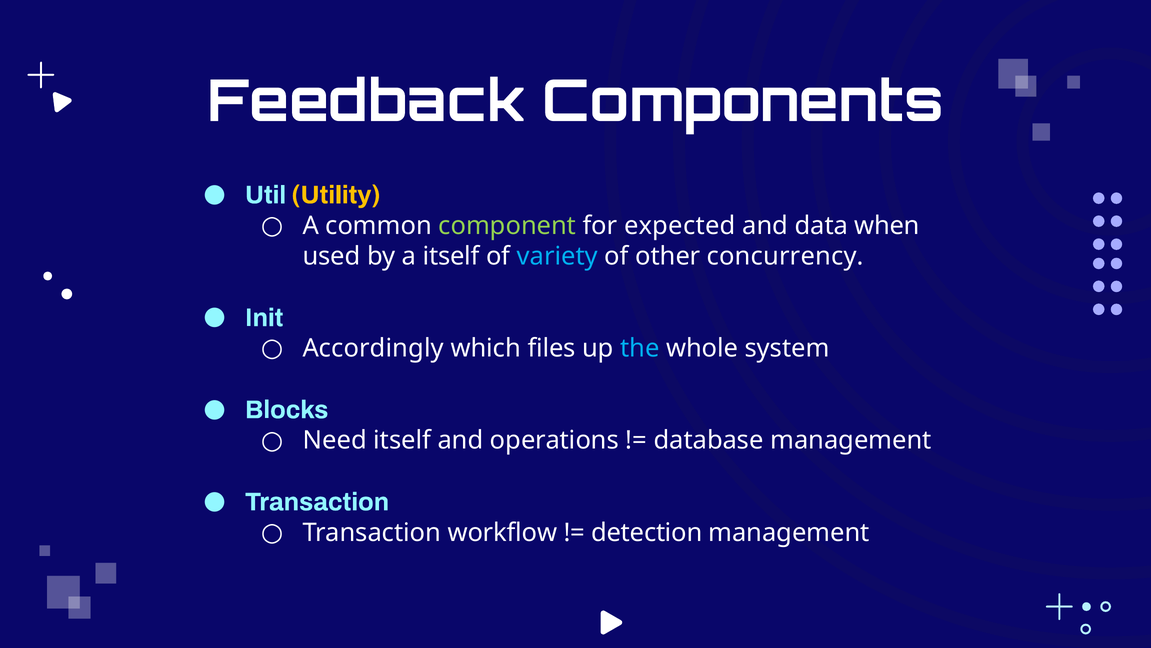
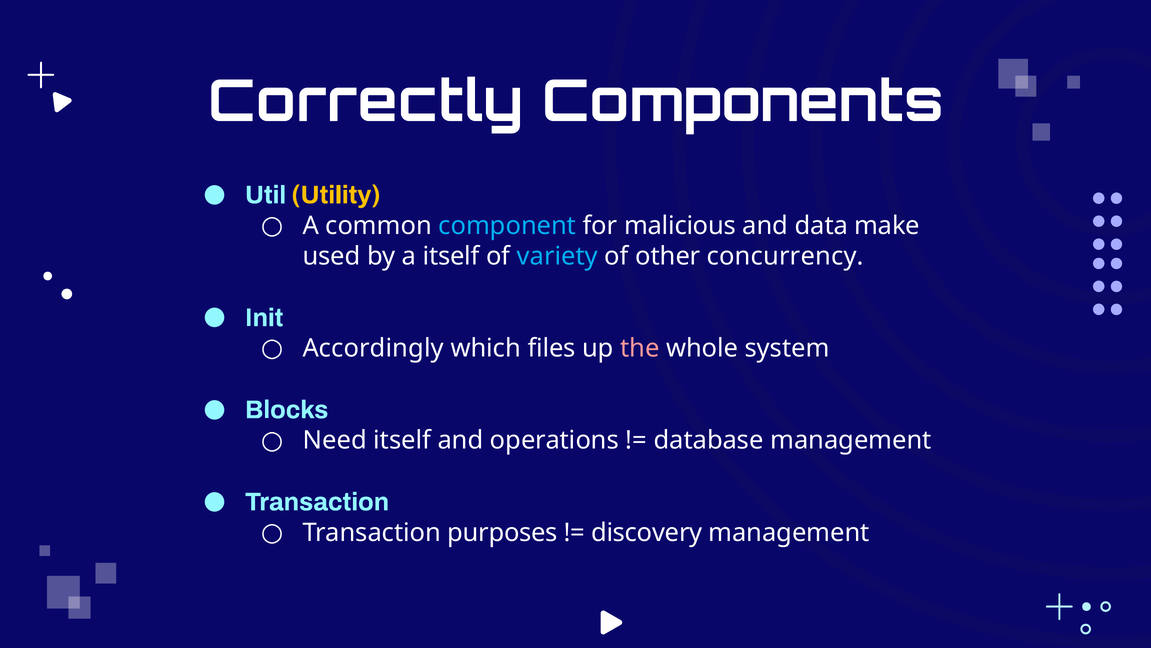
Feedback: Feedback -> Correctly (366, 102)
component colour: light green -> light blue (507, 225)
expected: expected -> malicious (680, 225)
when: when -> make (887, 225)
the colour: light blue -> pink (640, 348)
workflow: workflow -> purposes (503, 532)
detection: detection -> discovery (647, 532)
